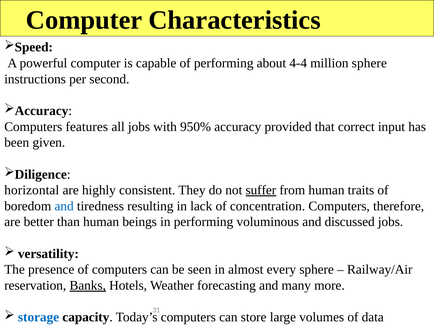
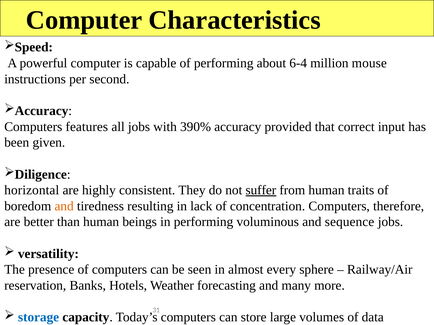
4-4: 4-4 -> 6-4 (298, 63)
million sphere: sphere -> mouse (369, 63)
950%: 950% -> 390% (196, 127)
and colour: blue -> orange (64, 206)
discussed: discussed -> sequence (350, 222)
Banks underline: present -> none (88, 286)
